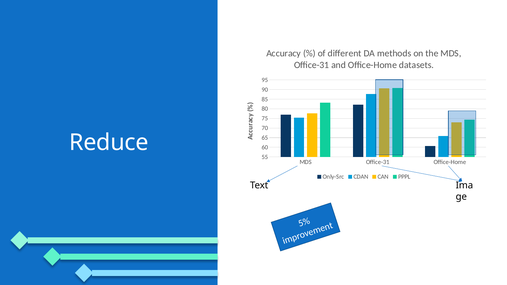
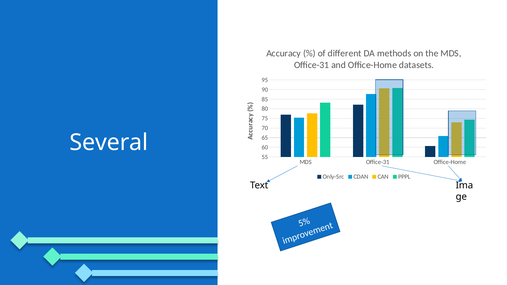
Reduce: Reduce -> Several (109, 142)
